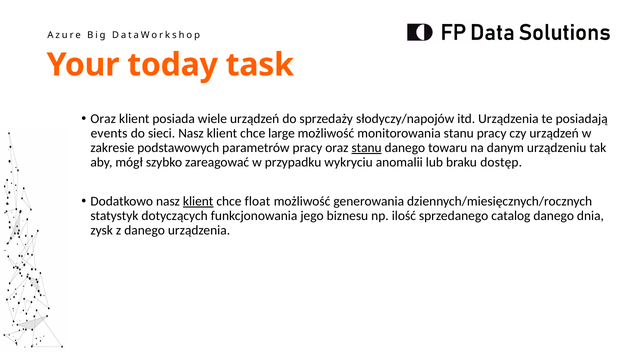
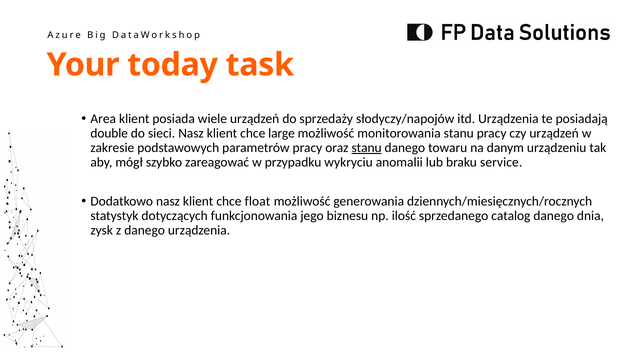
Oraz: Oraz -> Area (103, 119)
events: events -> double (109, 133)
dostęp: dostęp -> service (501, 162)
klient underline: present -> none (198, 201)
